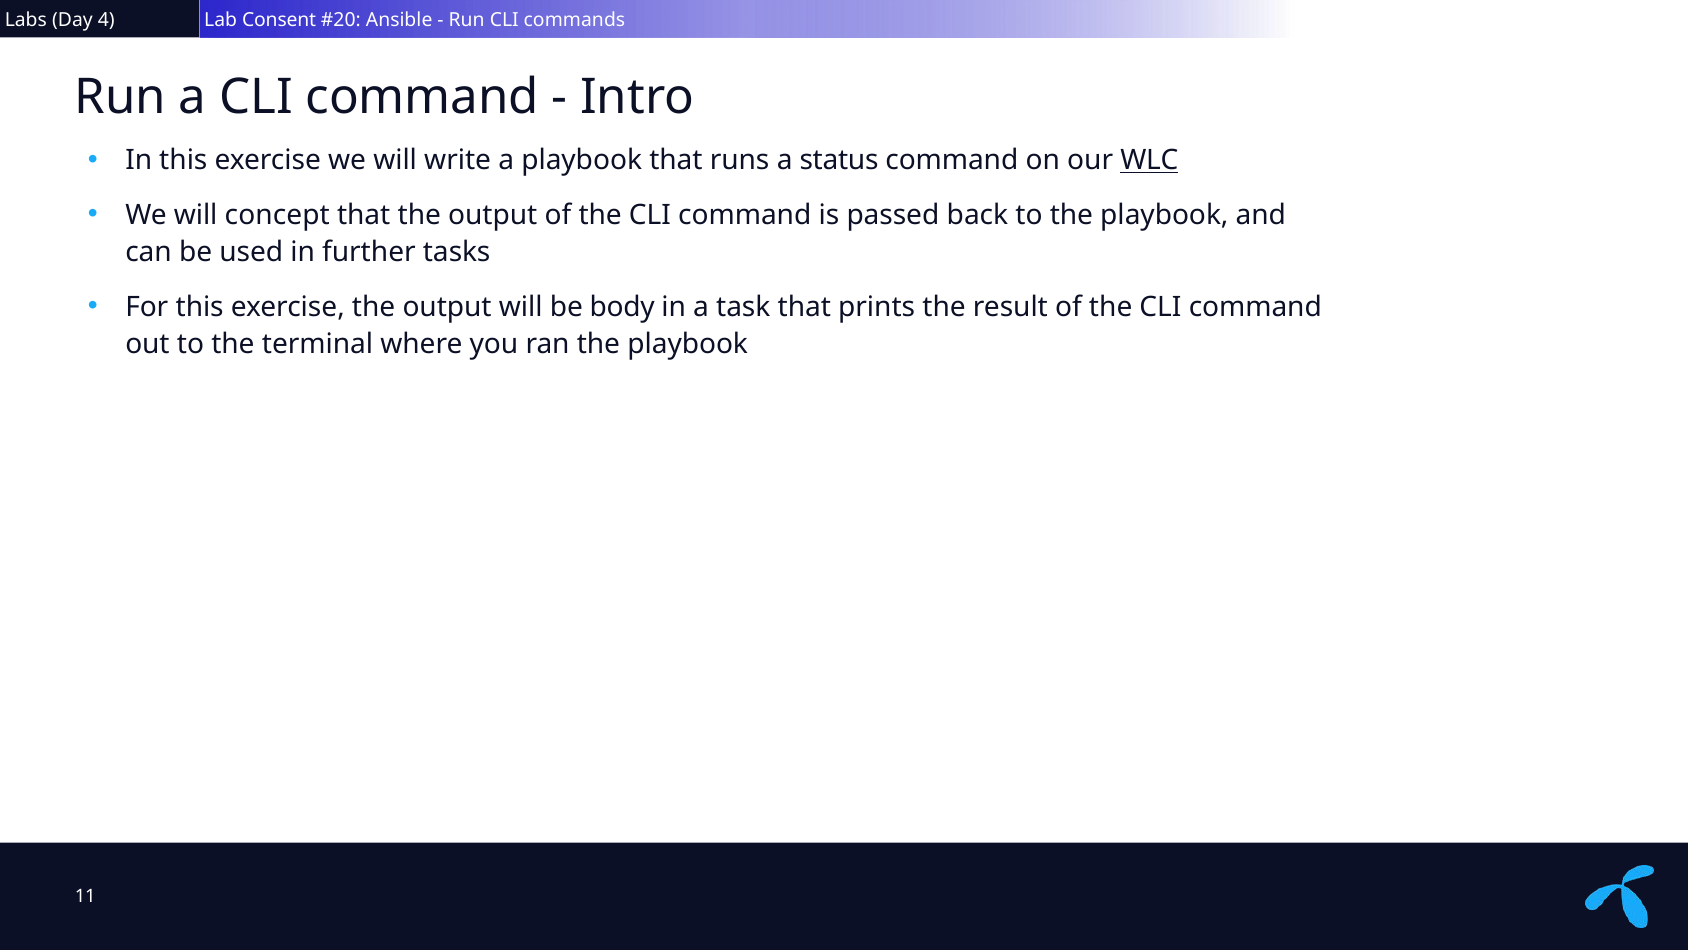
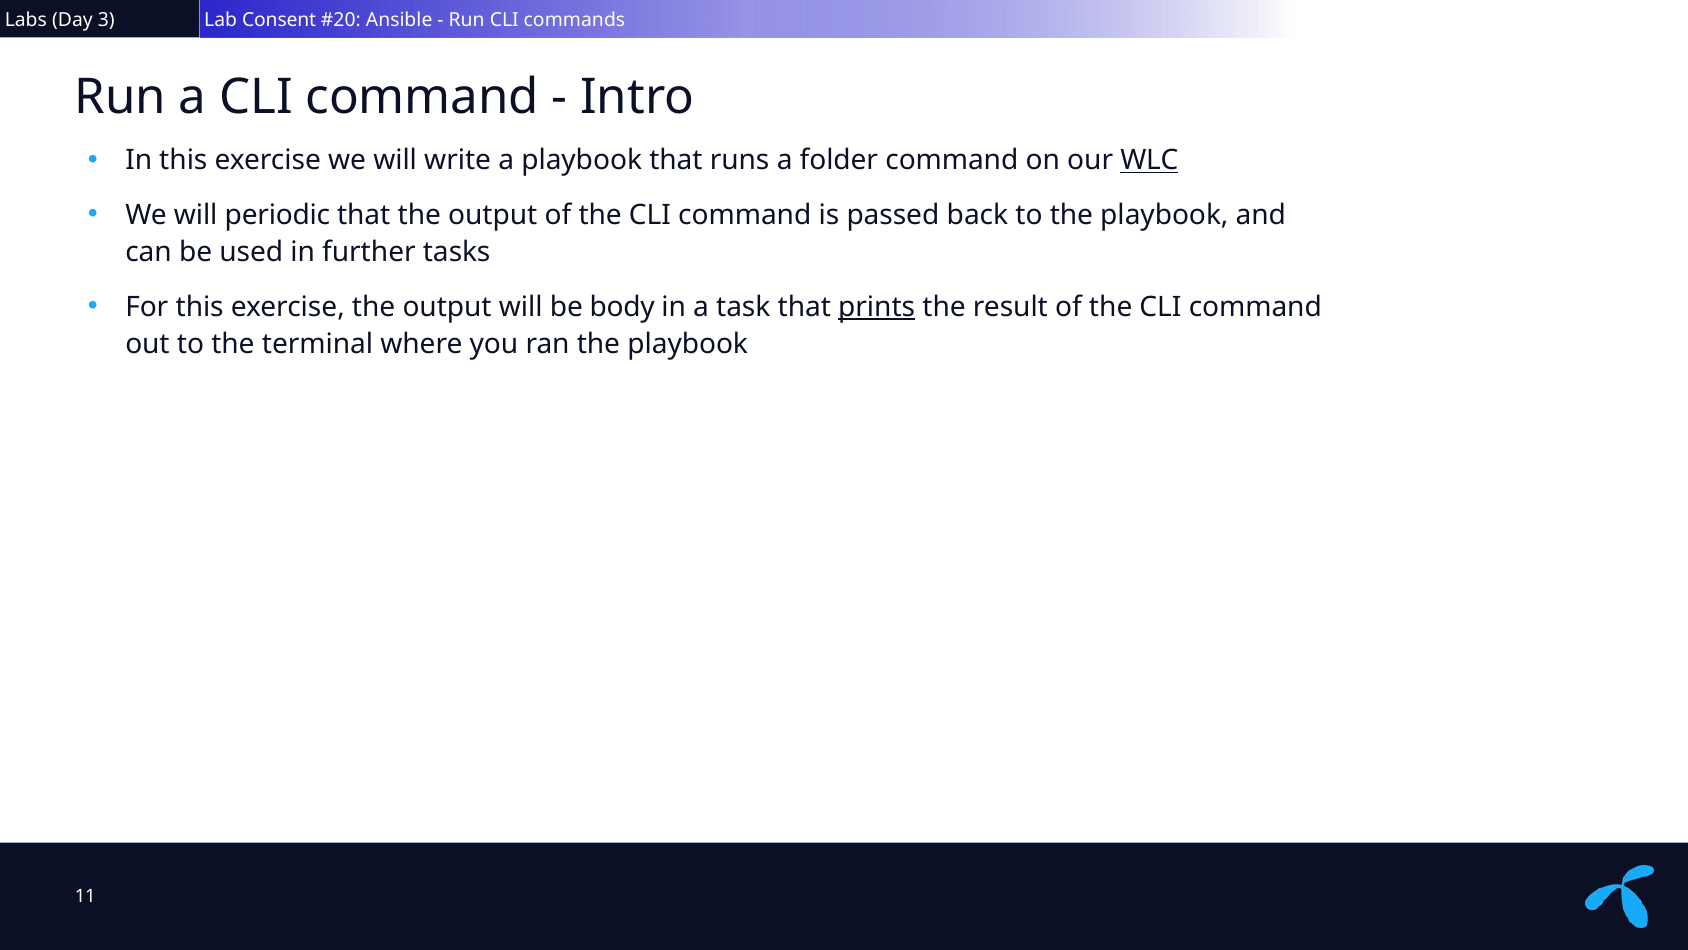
4: 4 -> 3 (106, 20)
status: status -> folder (839, 160)
concept: concept -> periodic (277, 215)
prints underline: none -> present (877, 307)
